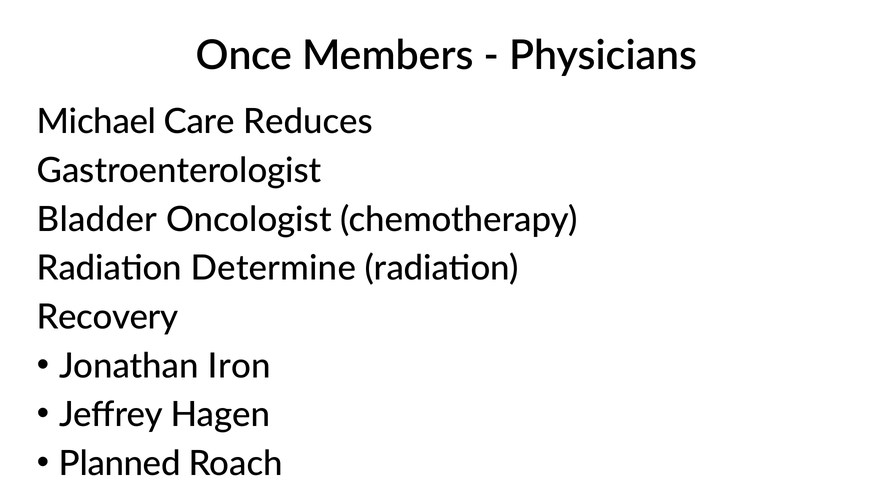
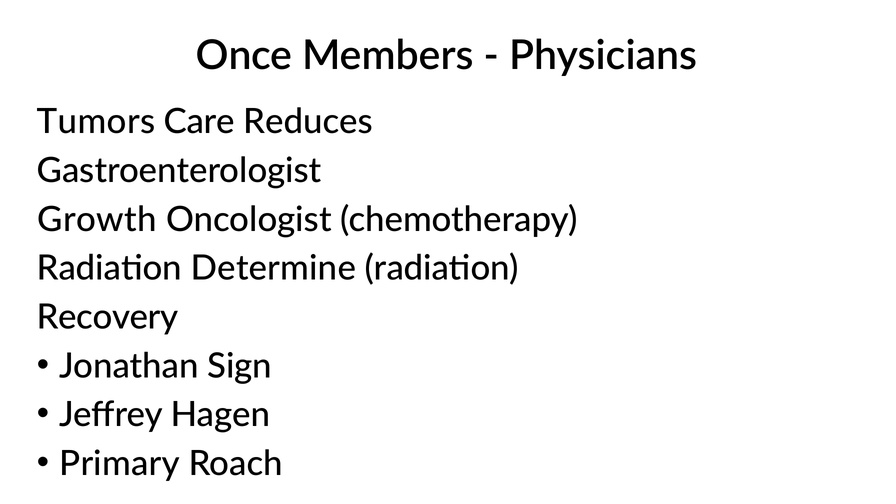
Michael: Michael -> Tumors (96, 122)
Bladder: Bladder -> Growth (97, 220)
Iron: Iron -> Sign (240, 366)
Planned: Planned -> Primary (119, 464)
